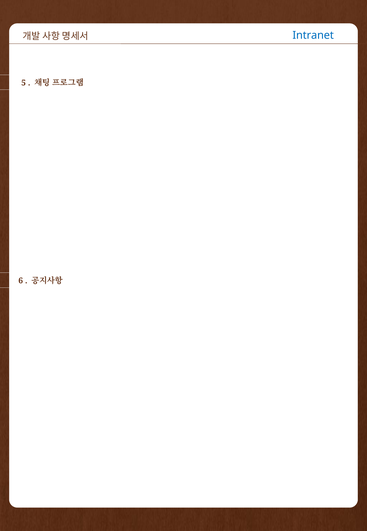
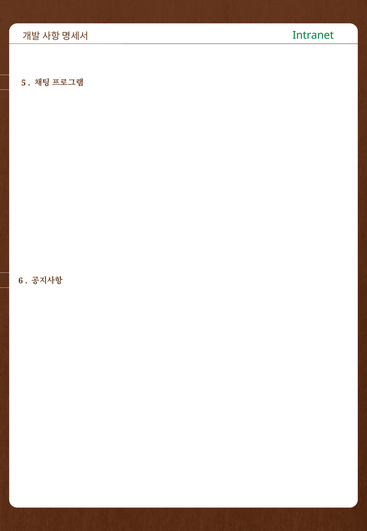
Intranet colour: blue -> green (313, 35)
